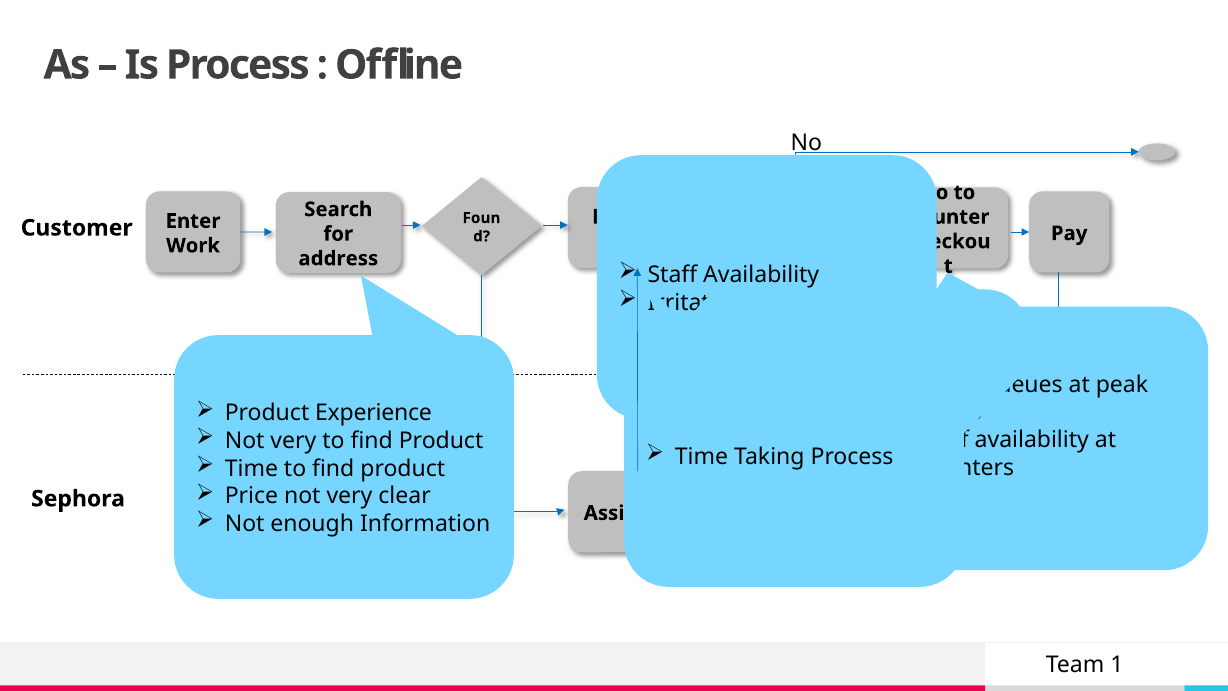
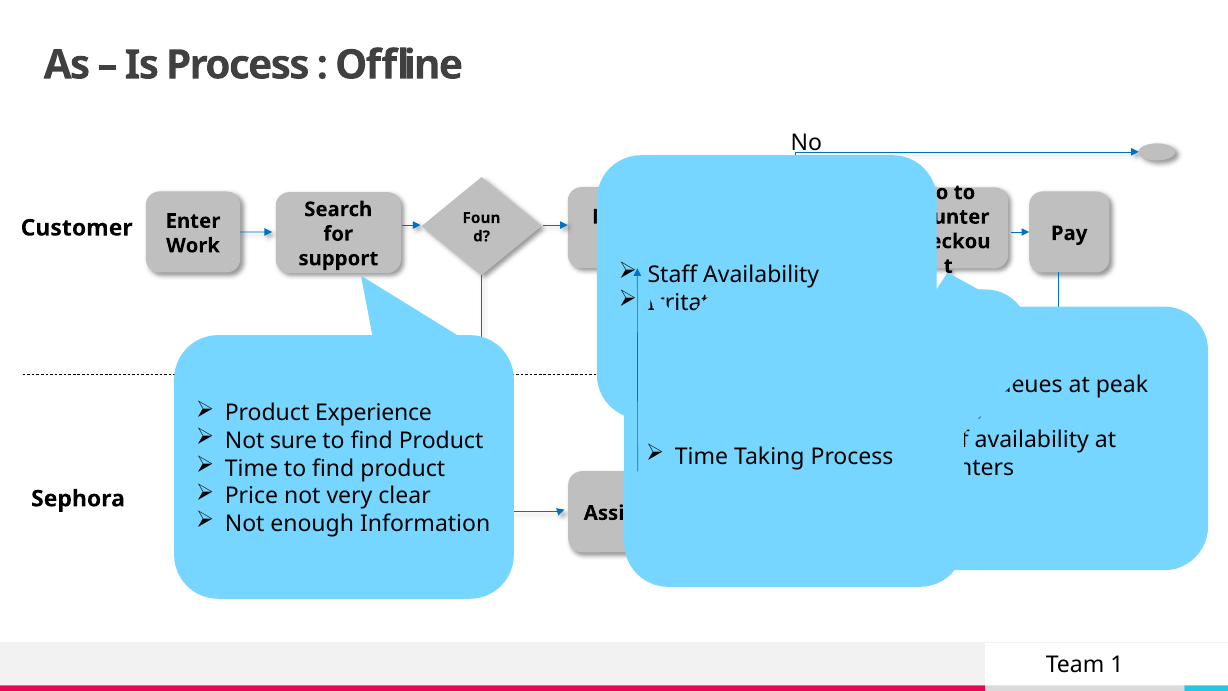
address: address -> support (338, 258)
very: very -> sure (294, 441)
